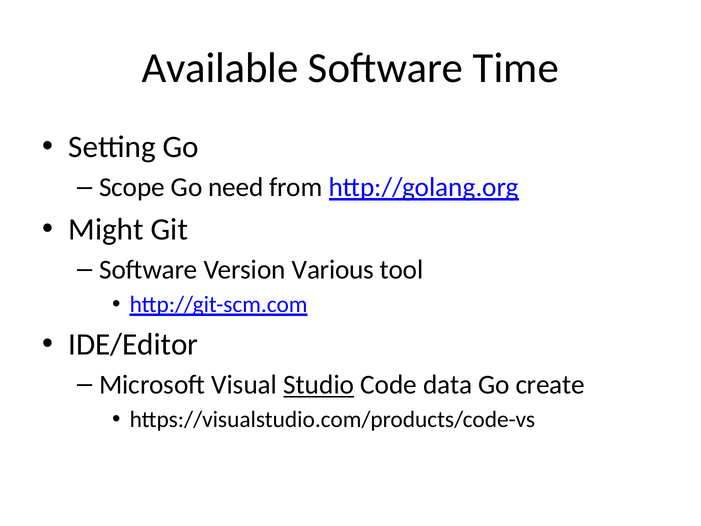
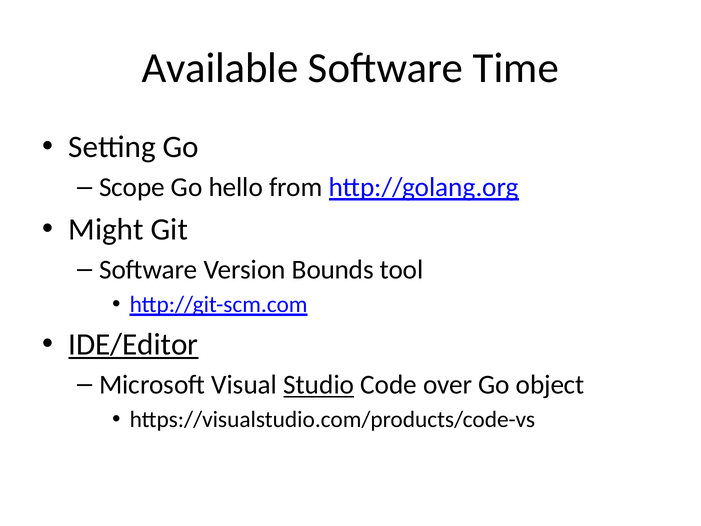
need: need -> hello (236, 187)
Various: Various -> Bounds (333, 270)
IDE/Editor underline: none -> present (133, 344)
data: data -> over (448, 385)
create: create -> object (550, 385)
